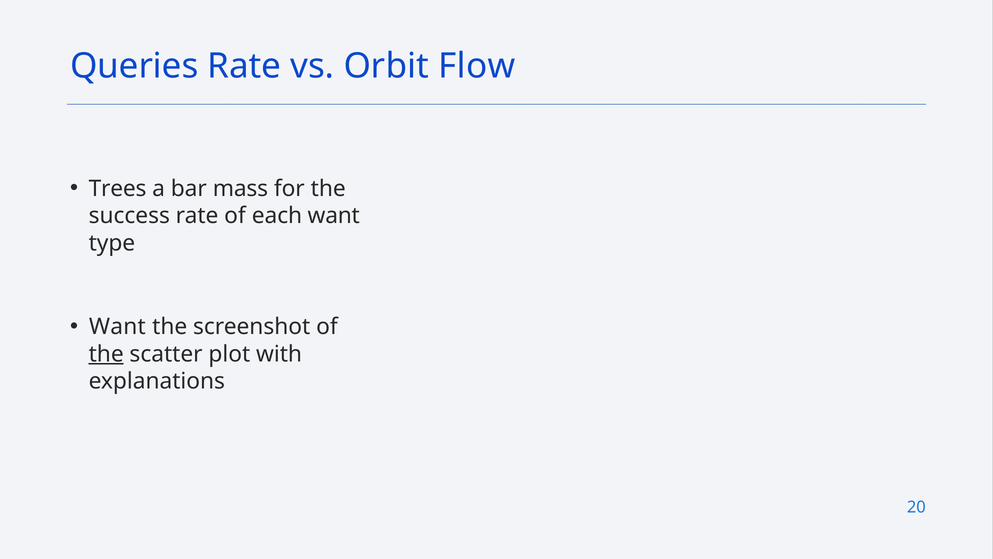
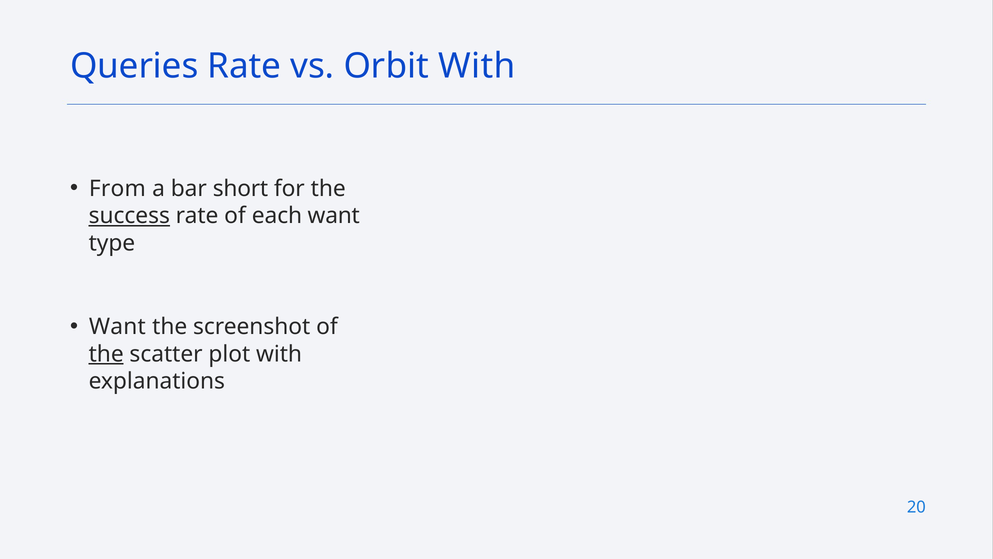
Orbit Flow: Flow -> With (477, 66)
Trees: Trees -> From (117, 188)
mass: mass -> short (240, 188)
success underline: none -> present (129, 216)
